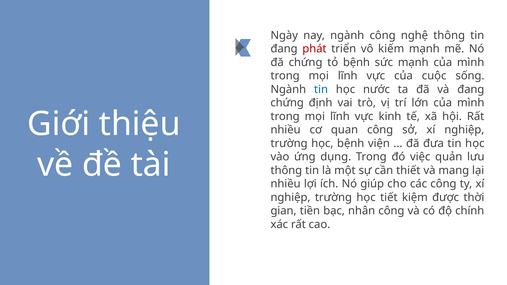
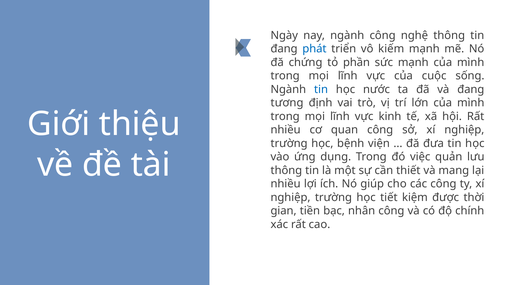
phát colour: red -> blue (314, 49)
tỏ bệnh: bệnh -> phần (356, 62)
chứng: chứng -> tương (287, 103)
